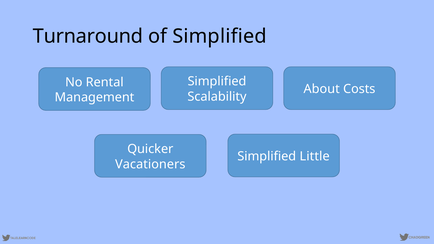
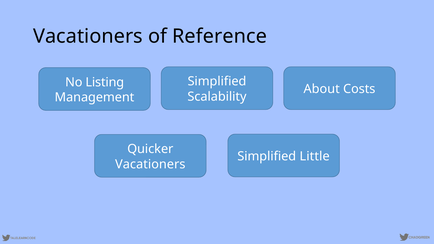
Turnaround: Turnaround -> Vacationers (88, 36)
of Simplified: Simplified -> Reference (220, 36)
Rental: Rental -> Listing (105, 82)
